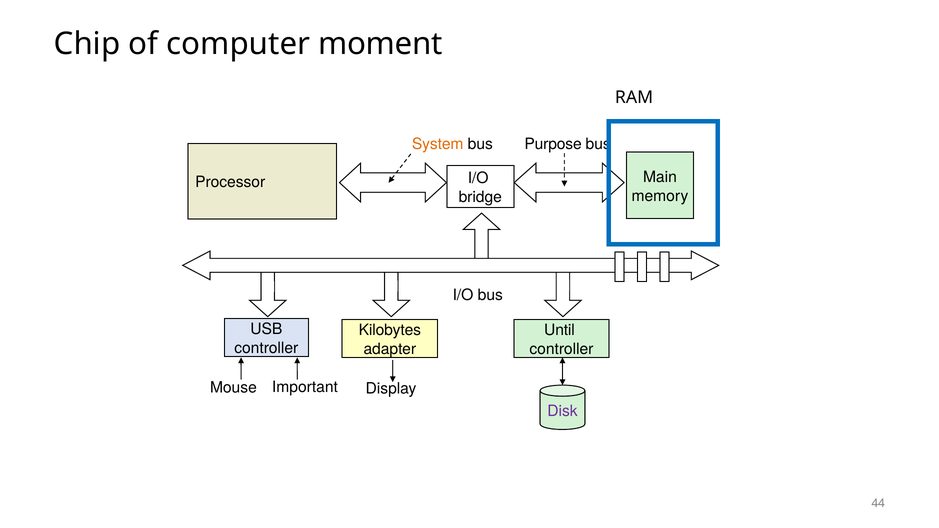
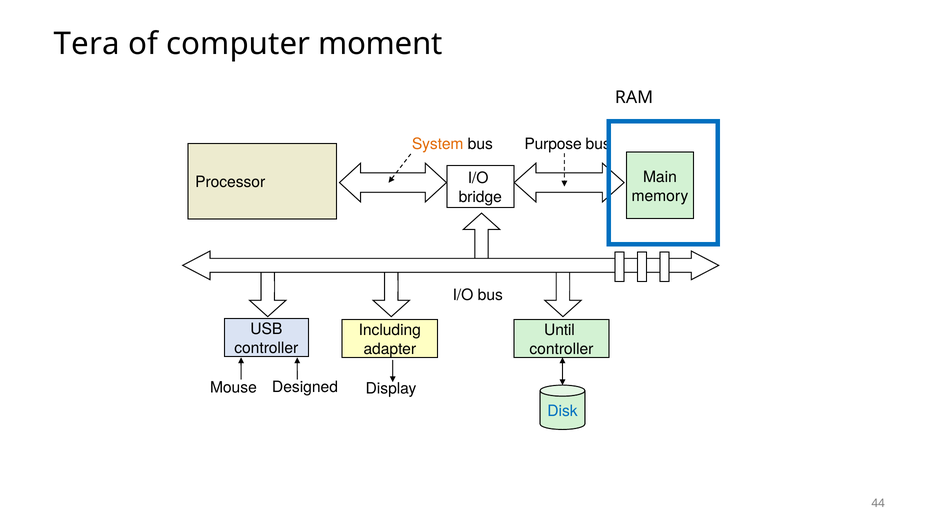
Chip: Chip -> Tera (87, 44)
Kilobytes: Kilobytes -> Including (390, 330)
Important: Important -> Designed (305, 387)
Disk colour: purple -> blue (562, 411)
